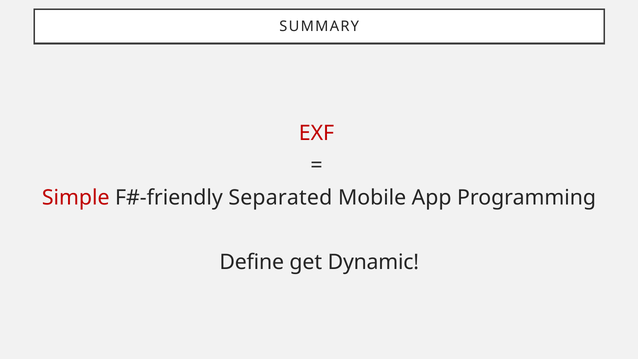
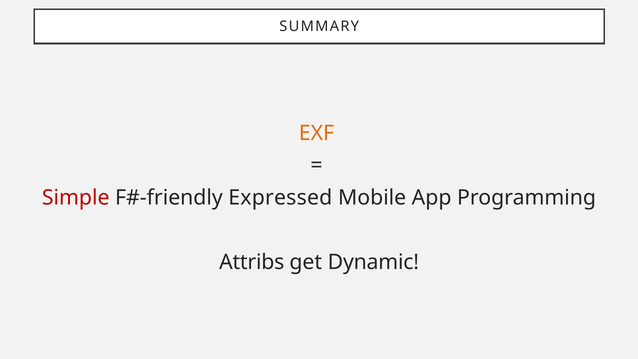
EXF colour: red -> orange (316, 133)
Separated: Separated -> Expressed (280, 198)
Define: Define -> Attribs (252, 262)
